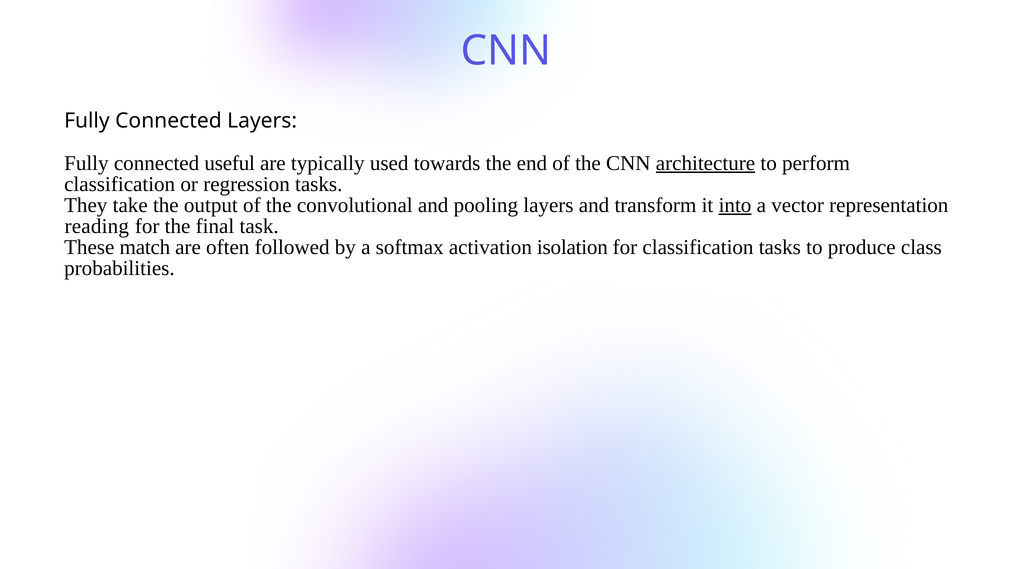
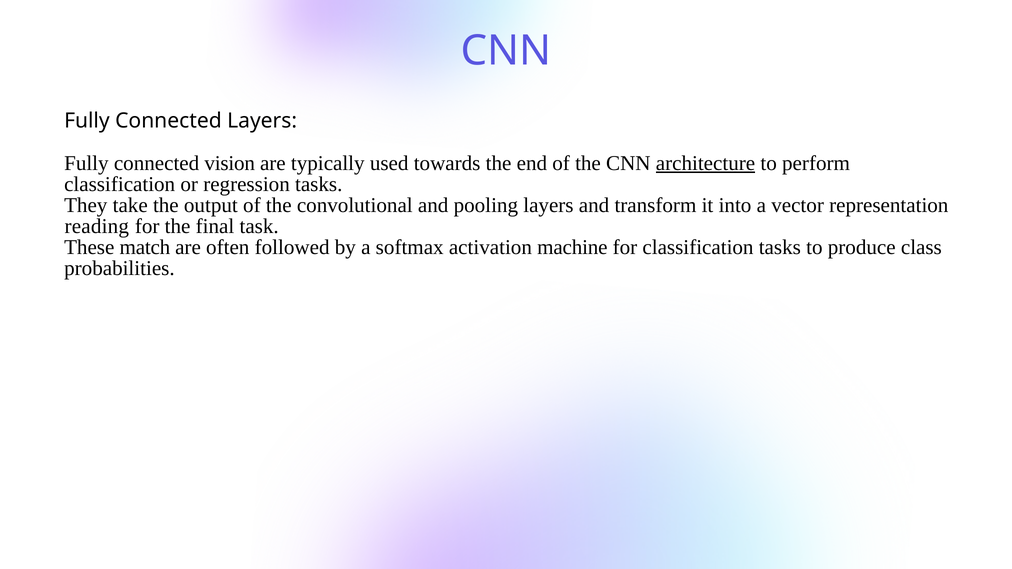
useful: useful -> vision (230, 163)
into underline: present -> none (735, 205)
isolation: isolation -> machine (572, 248)
